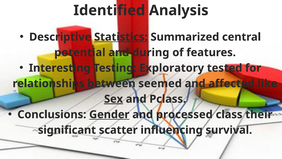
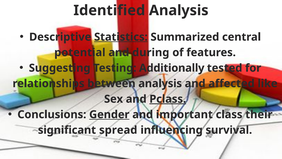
Interesting: Interesting -> Suggesting (60, 68)
Exploratory: Exploratory -> Additionally (172, 68)
between seemed: seemed -> analysis (160, 83)
Sex underline: present -> none (114, 99)
Pclass underline: none -> present (168, 99)
processed: processed -> important (184, 114)
scatter: scatter -> spread (118, 130)
